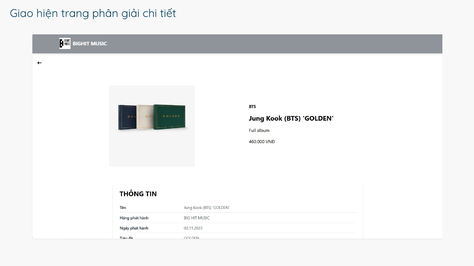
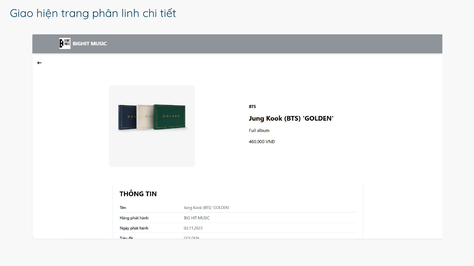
giải: giải -> linh (130, 13)
